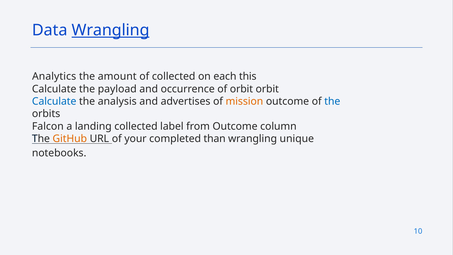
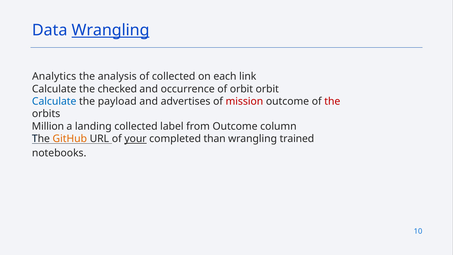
amount: amount -> analysis (117, 76)
this: this -> link (248, 76)
payload: payload -> checked (117, 89)
analysis: analysis -> payload (117, 101)
mission colour: orange -> red (244, 101)
the colour: blue -> red (332, 101)
Falcon: Falcon -> Million (48, 126)
your underline: none -> present (135, 139)
unique: unique -> trained (297, 139)
